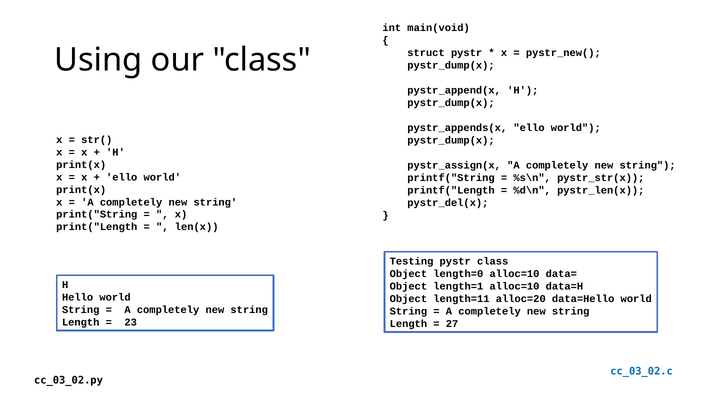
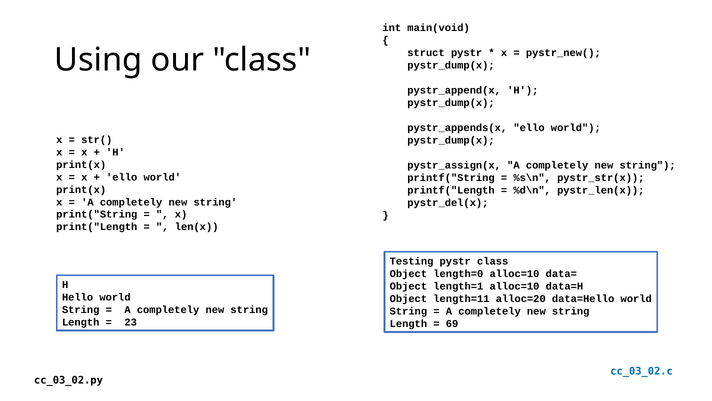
27: 27 -> 69 (452, 323)
